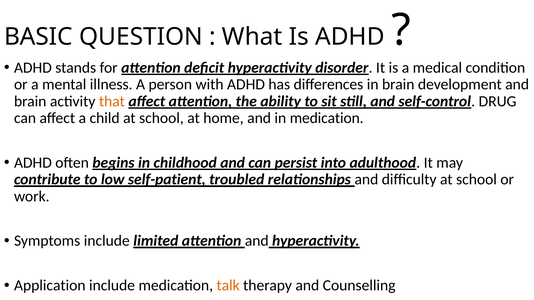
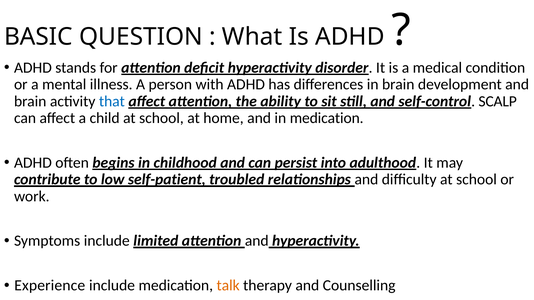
that colour: orange -> blue (112, 101)
DRUG: DRUG -> SCALP (498, 101)
Application: Application -> Experience (50, 286)
